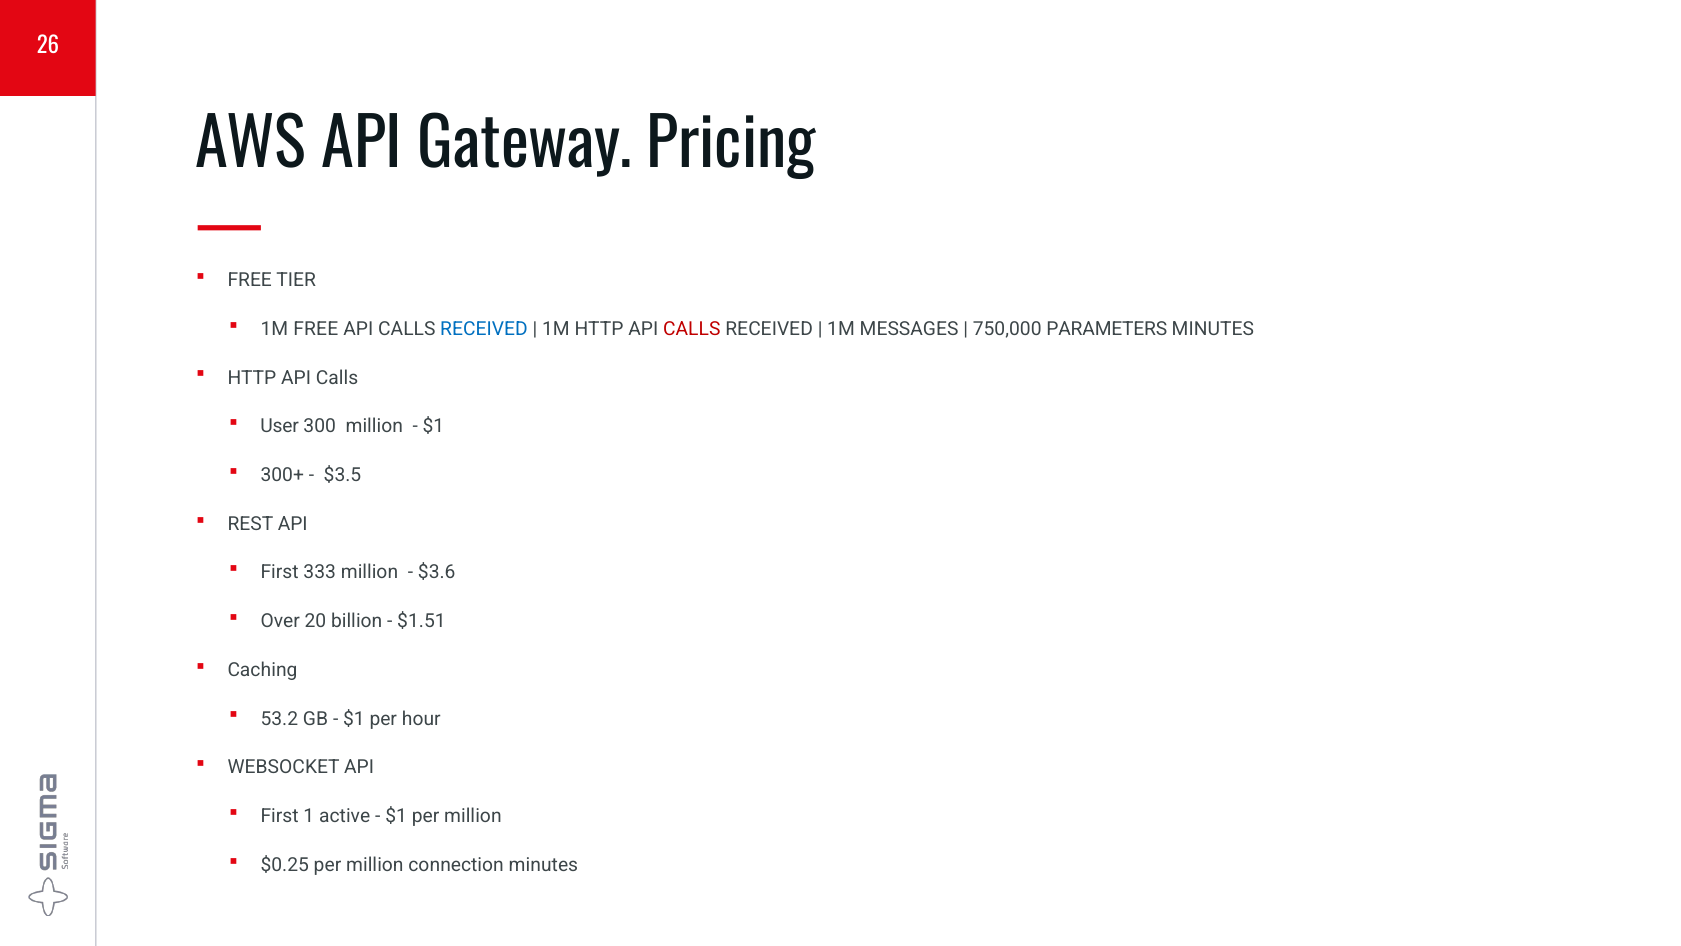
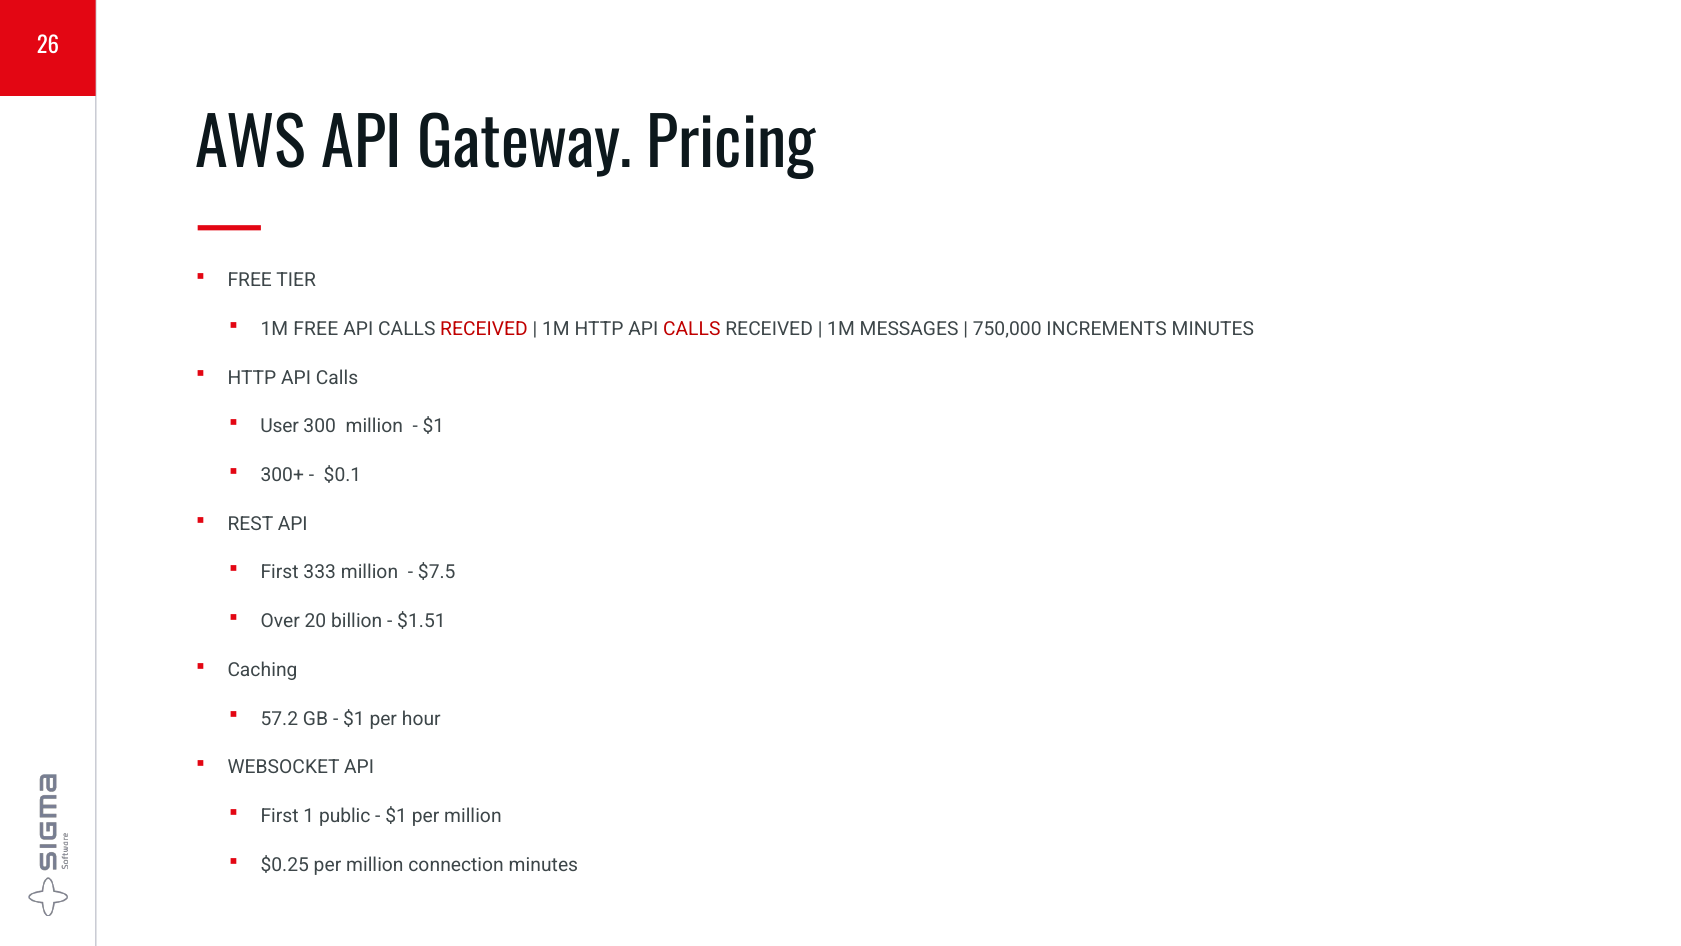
RECEIVED colour: blue -> red (484, 329)
PARAMETERS: PARAMETERS -> INCREMENTS (1107, 329)
$3.5: $3.5 -> $0.1 (342, 475)
$3.6: $3.6 -> $7.5 (437, 572)
53.2: 53.2 -> 57.2 (279, 718)
active: active -> public (345, 816)
